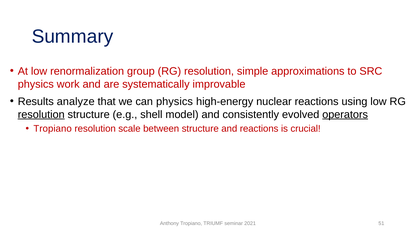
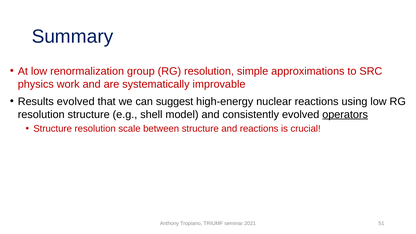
Results analyze: analyze -> evolved (76, 101)
can physics: physics -> suggest (175, 101)
resolution underline: present -> none (41, 114)
Tropiano: Tropiano -> Structure (53, 129)
